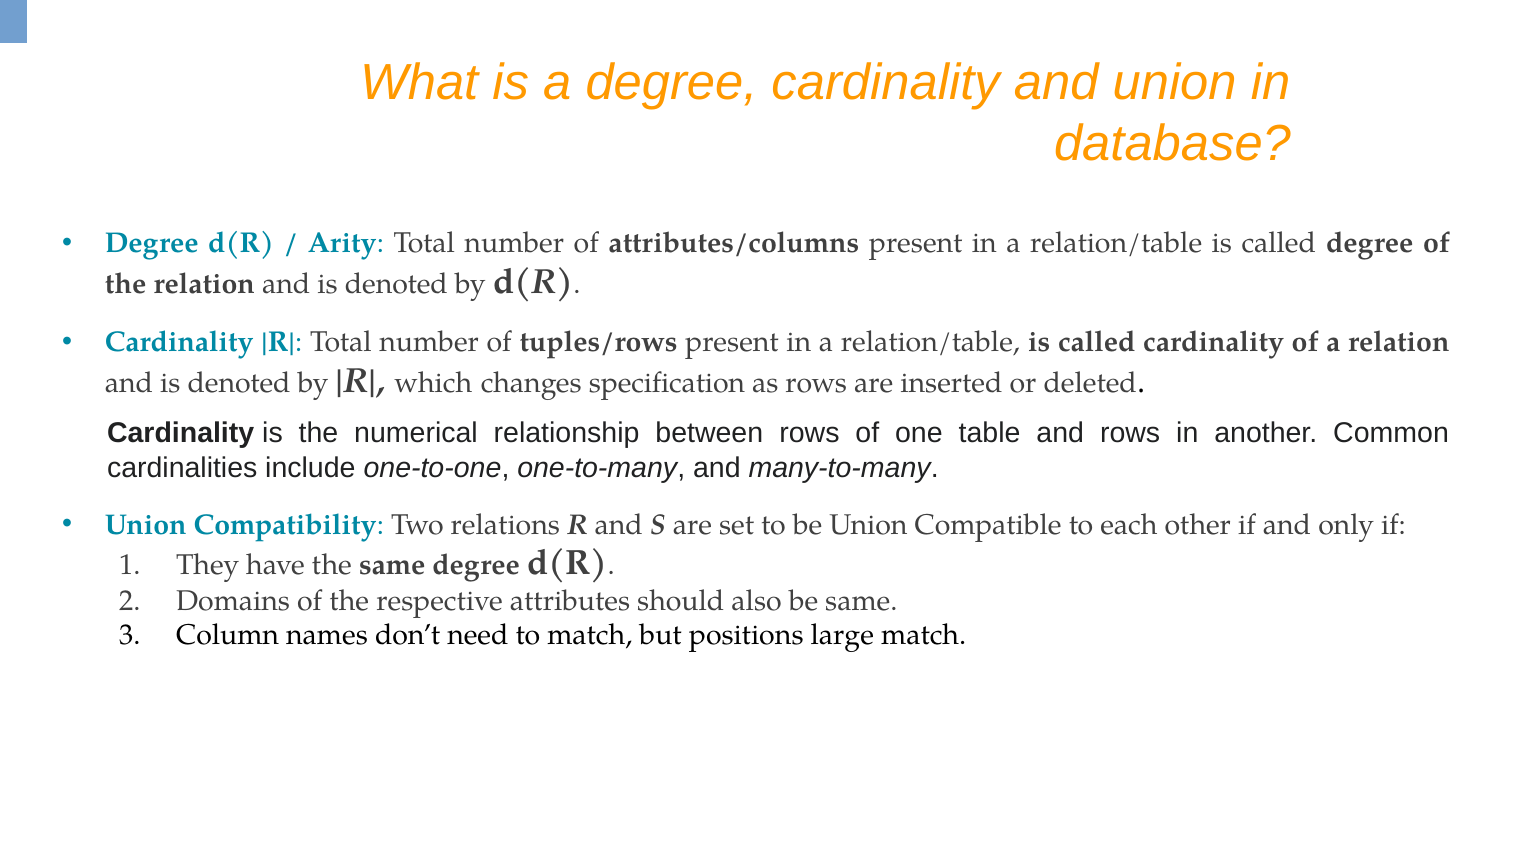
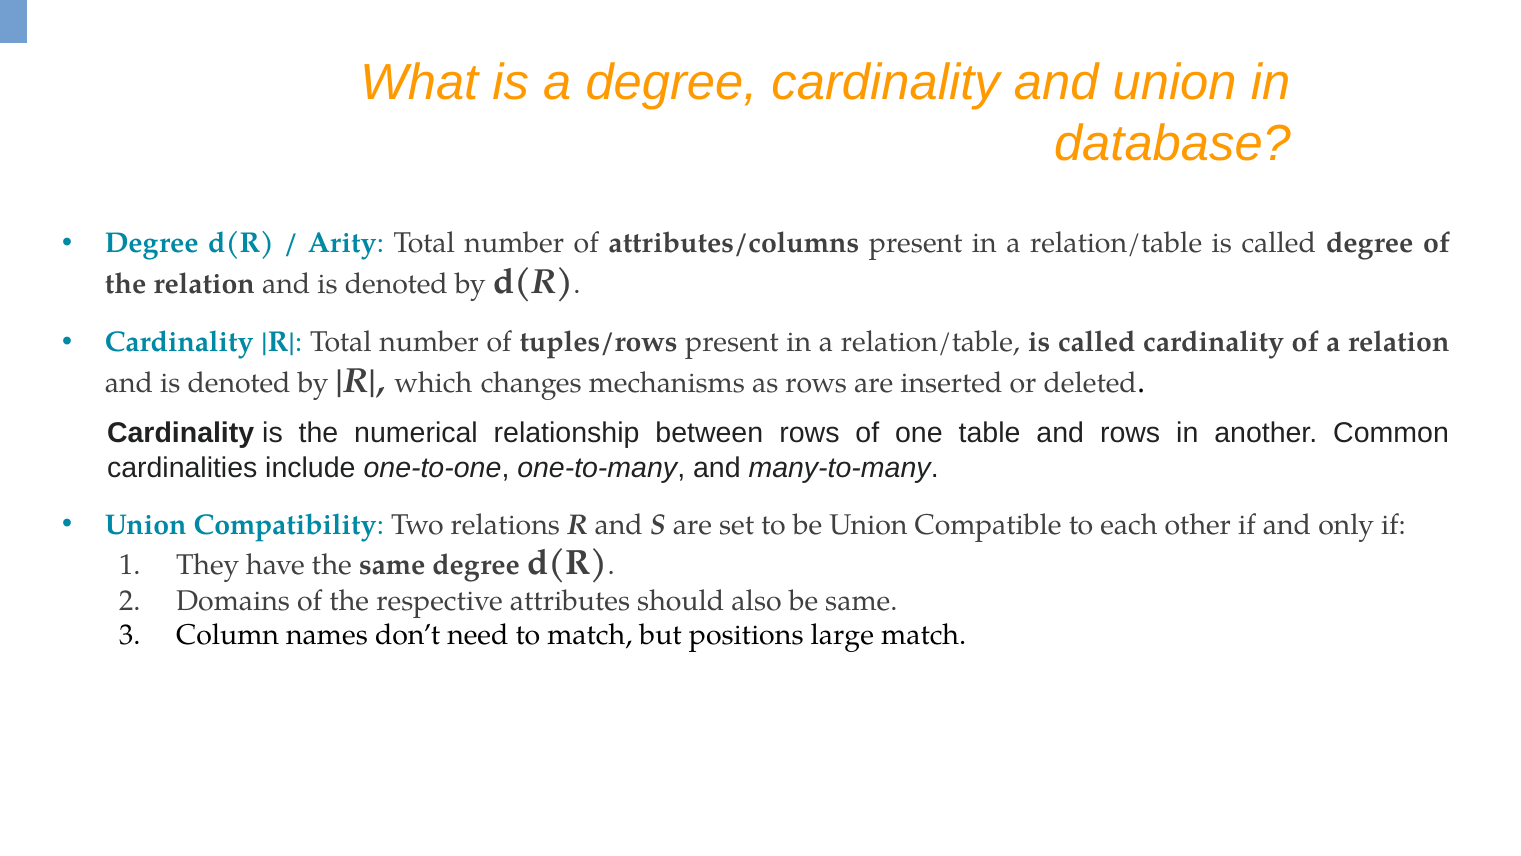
specification: specification -> mechanisms (667, 383)
